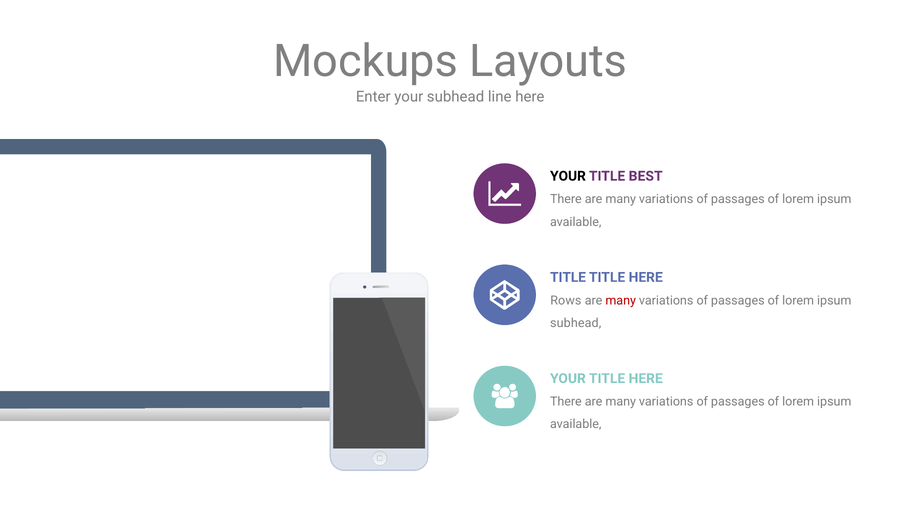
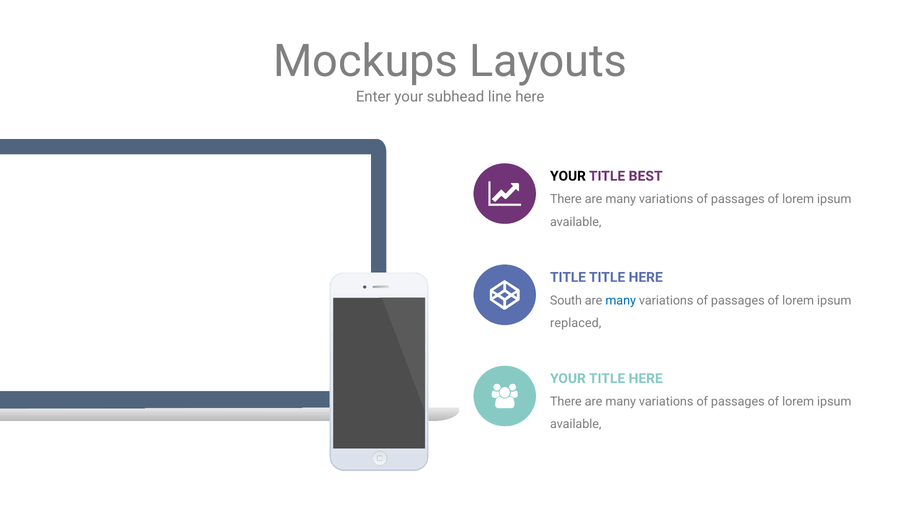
Rows: Rows -> South (566, 301)
many colour: red -> blue (621, 301)
subhead: subhead -> replaced (576, 323)
